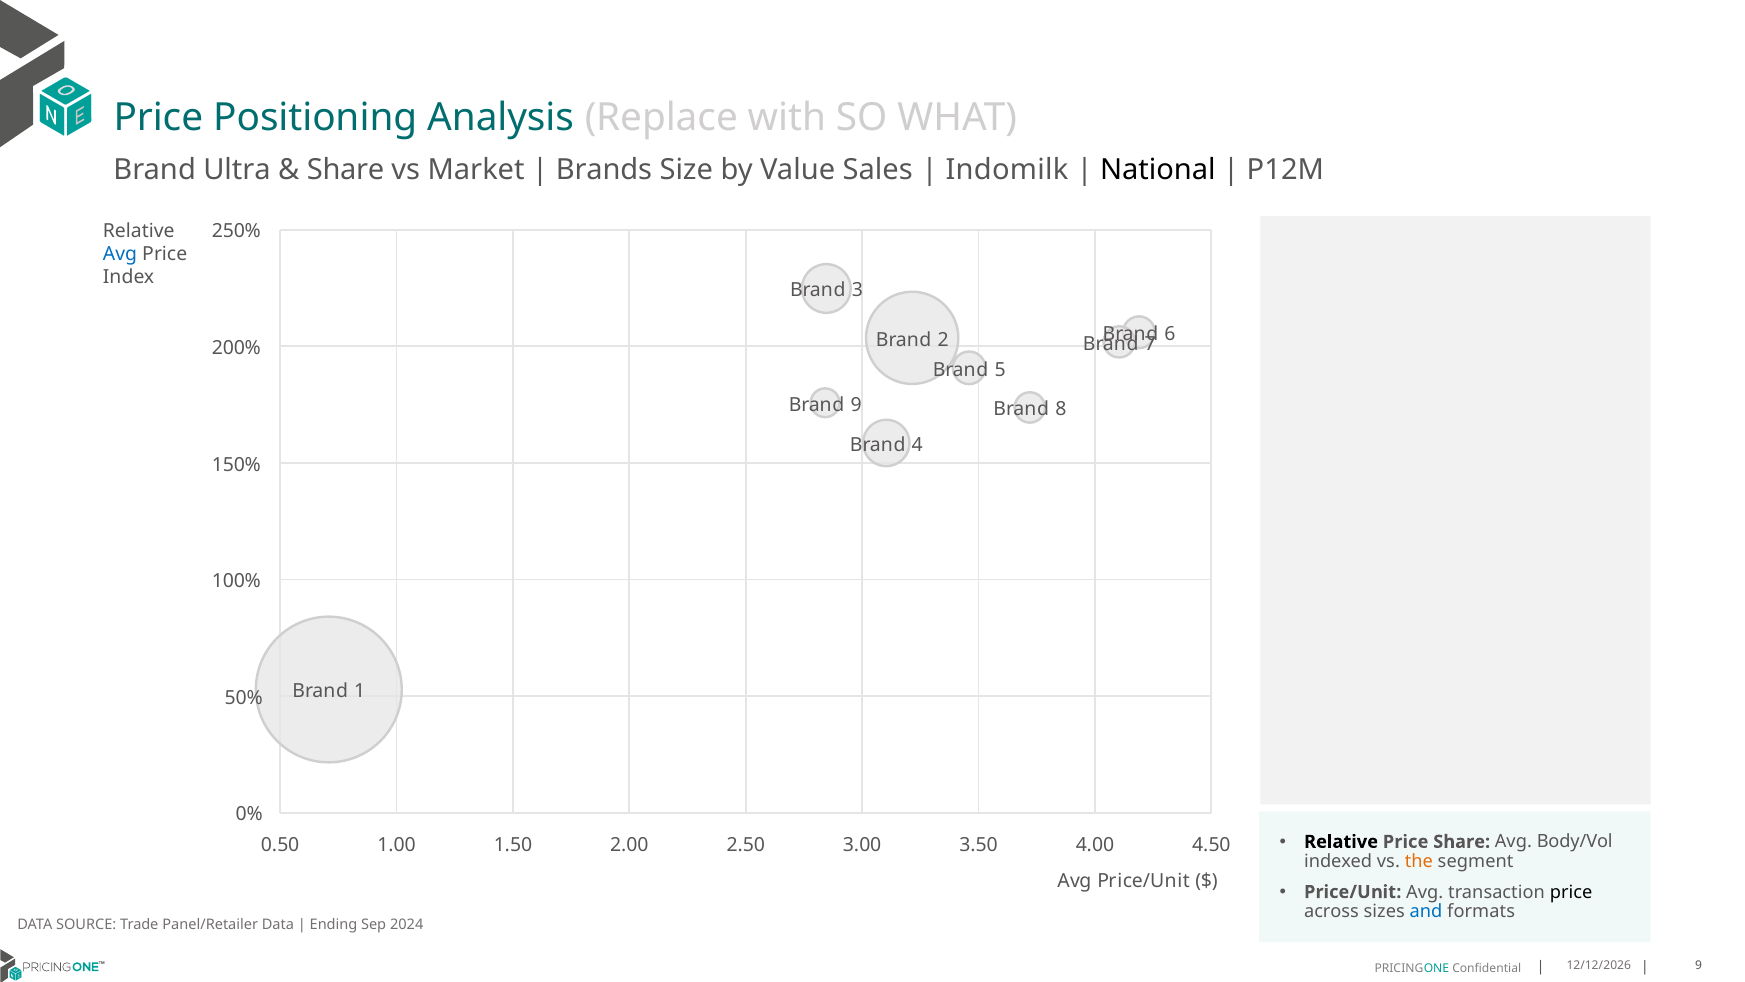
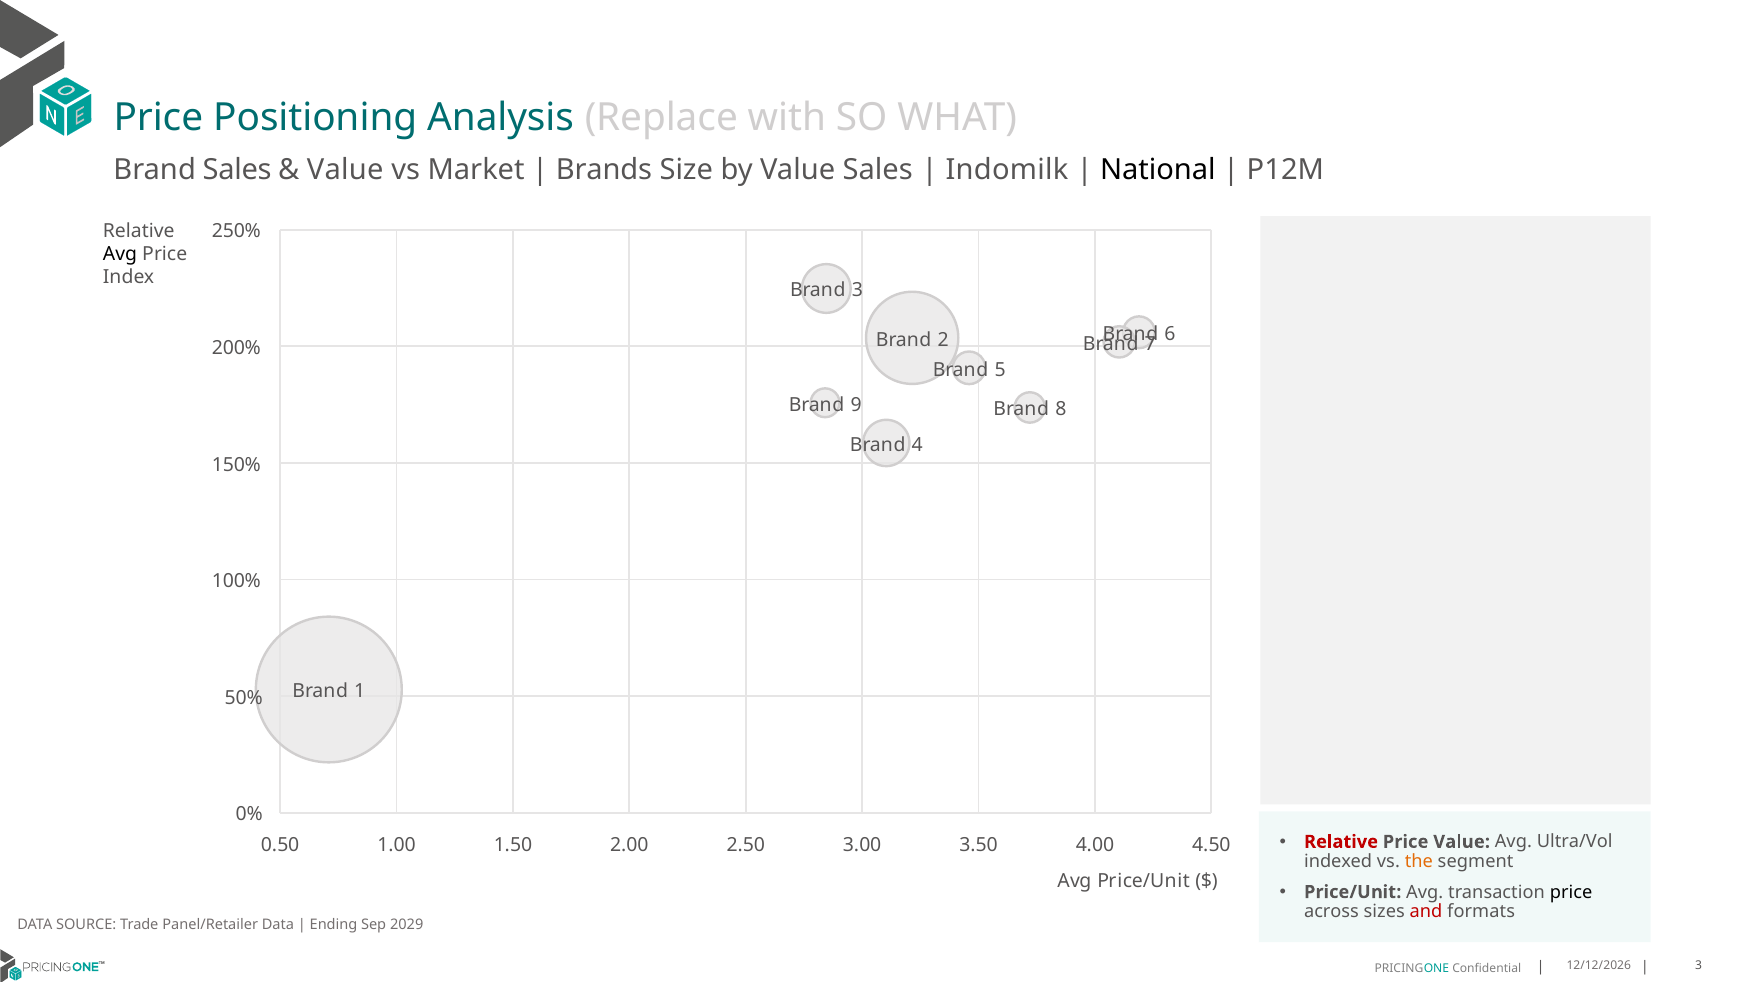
Brand Ultra: Ultra -> Sales (237, 170)
Share: Share -> Value (345, 170)
Avg colour: blue -> black (120, 254)
Relative colour: black -> red (1341, 841)
Price Share: Share -> Value (1462, 841)
Body/Vol: Body/Vol -> Ultra/Vol (1575, 841)
and colour: blue -> red (1426, 911)
2024: 2024 -> 2029 (407, 925)
9: 9 -> 3 (1699, 965)
